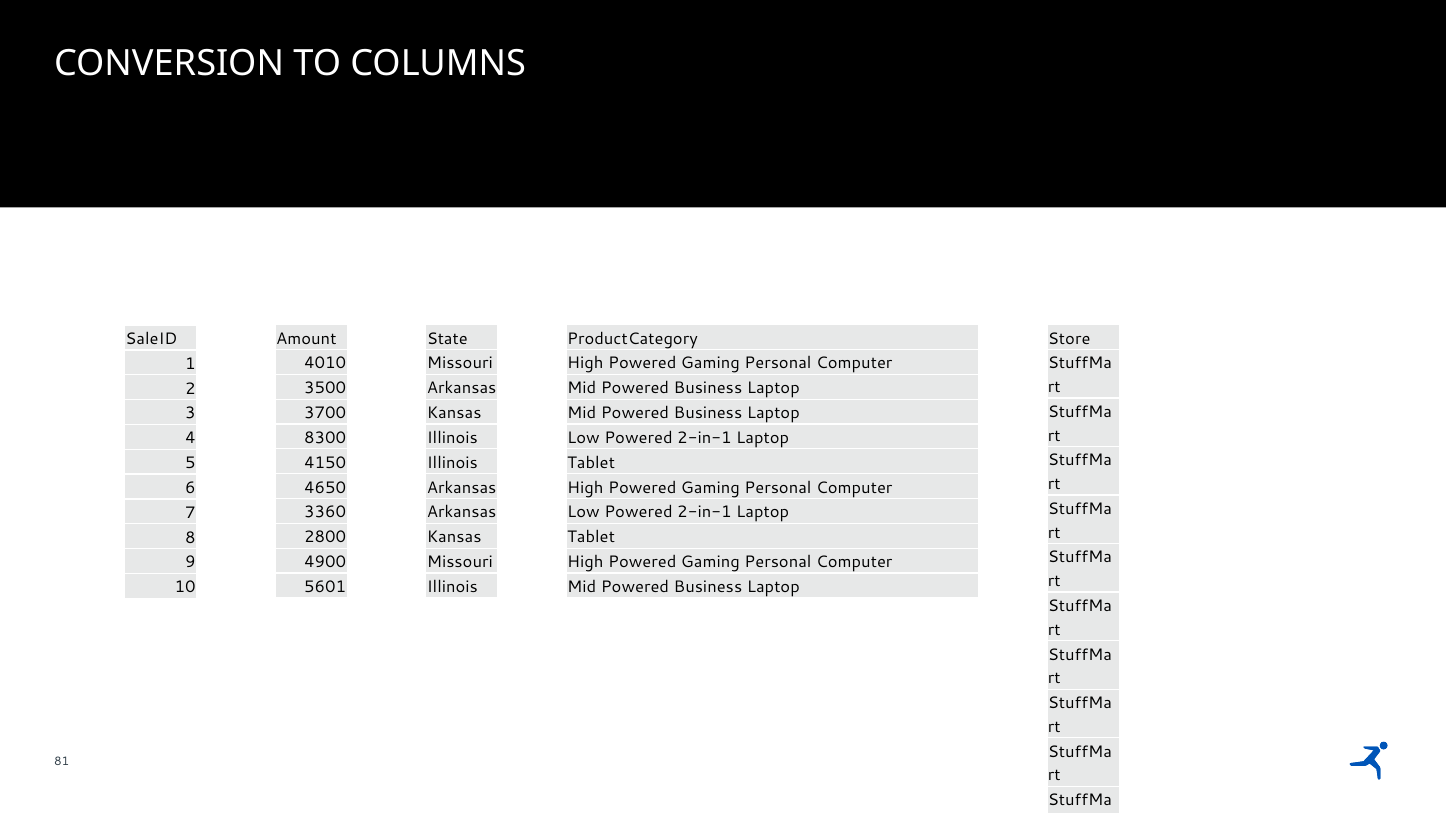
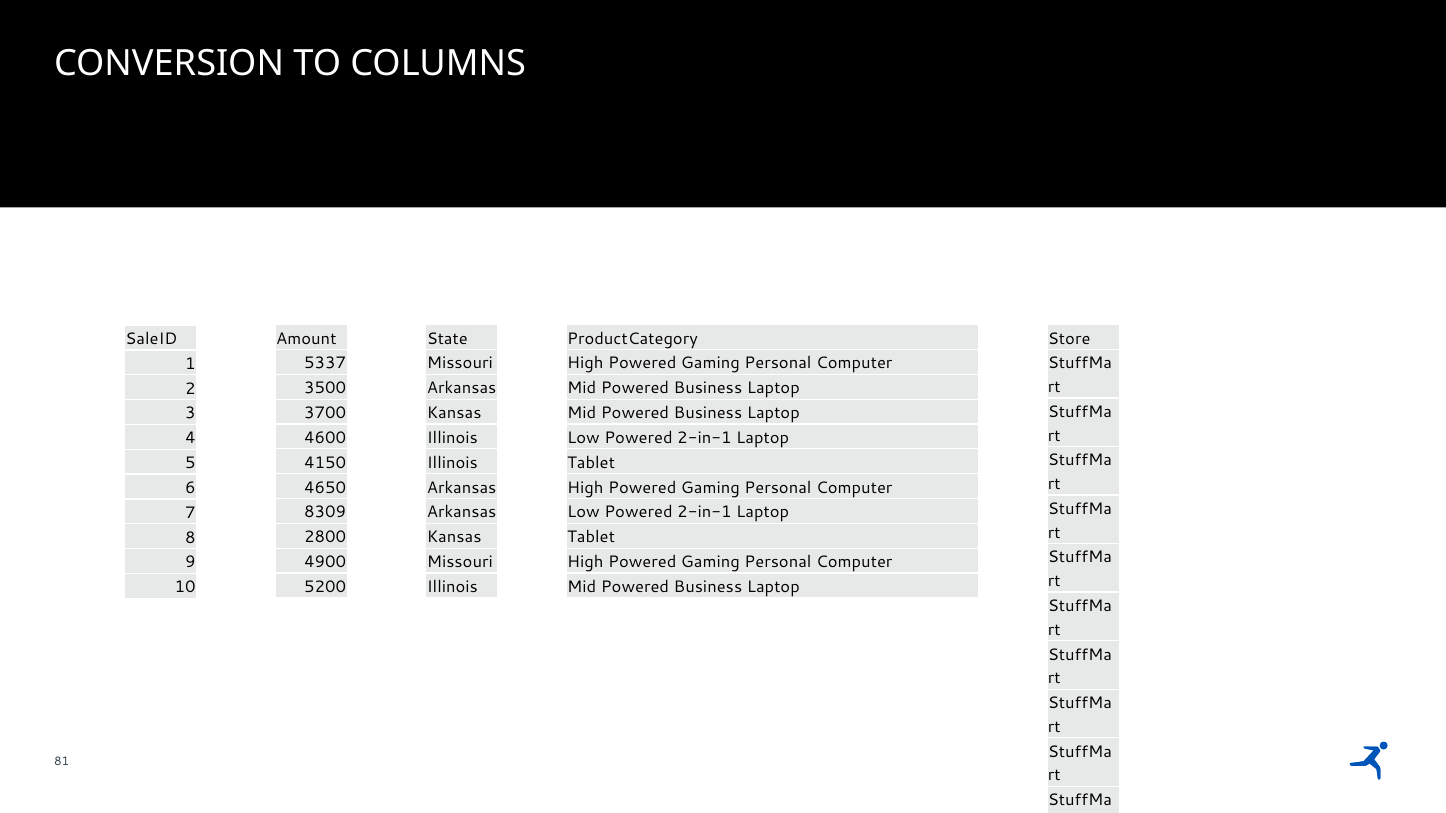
4010: 4010 -> 5337 (325, 364)
8300: 8300 -> 4600 (325, 438)
3360: 3360 -> 8309 (325, 513)
5601: 5601 -> 5200 (325, 587)
